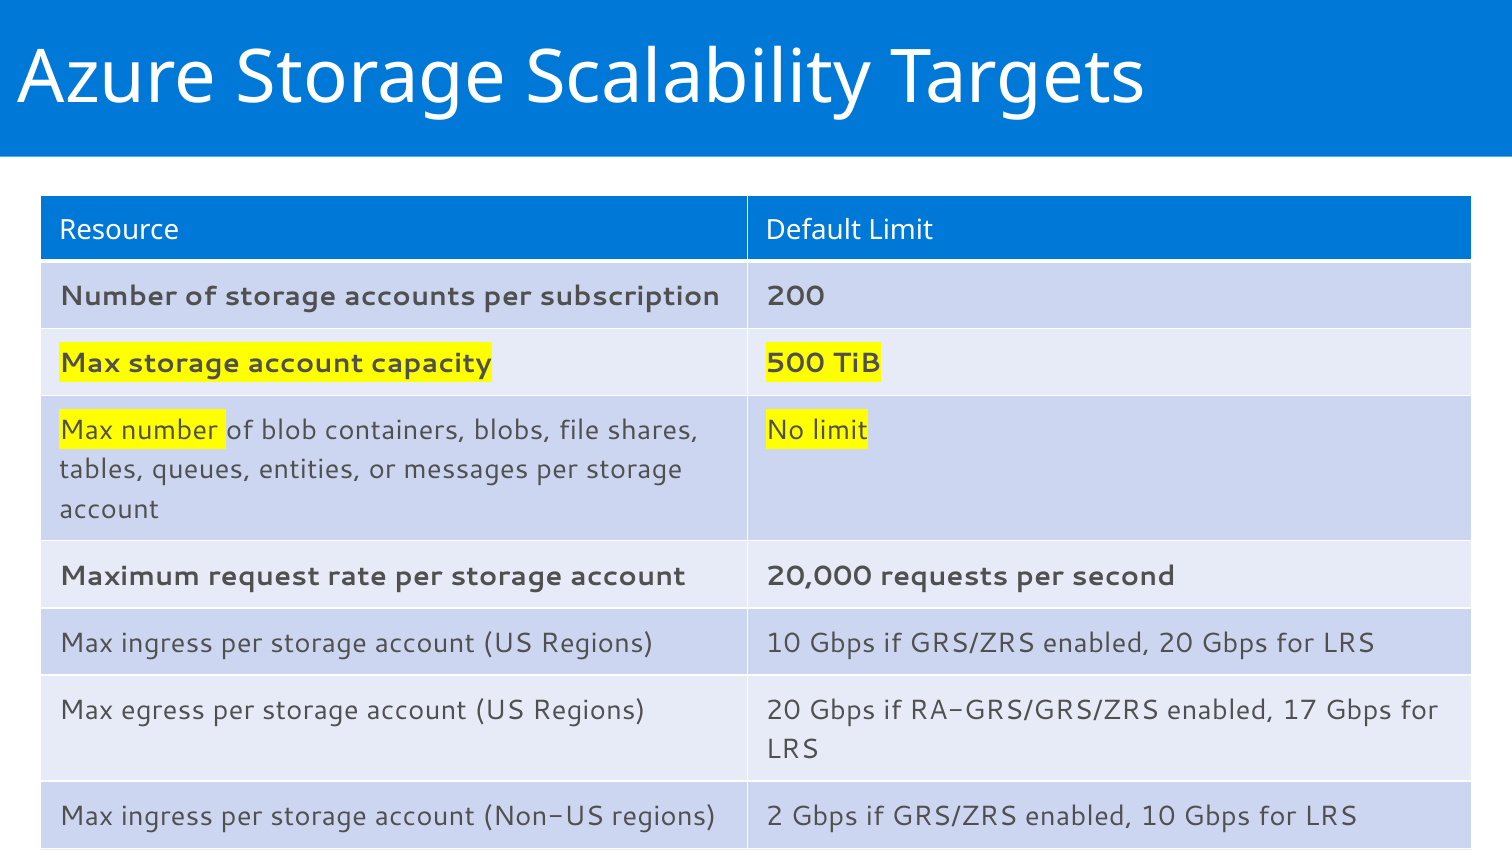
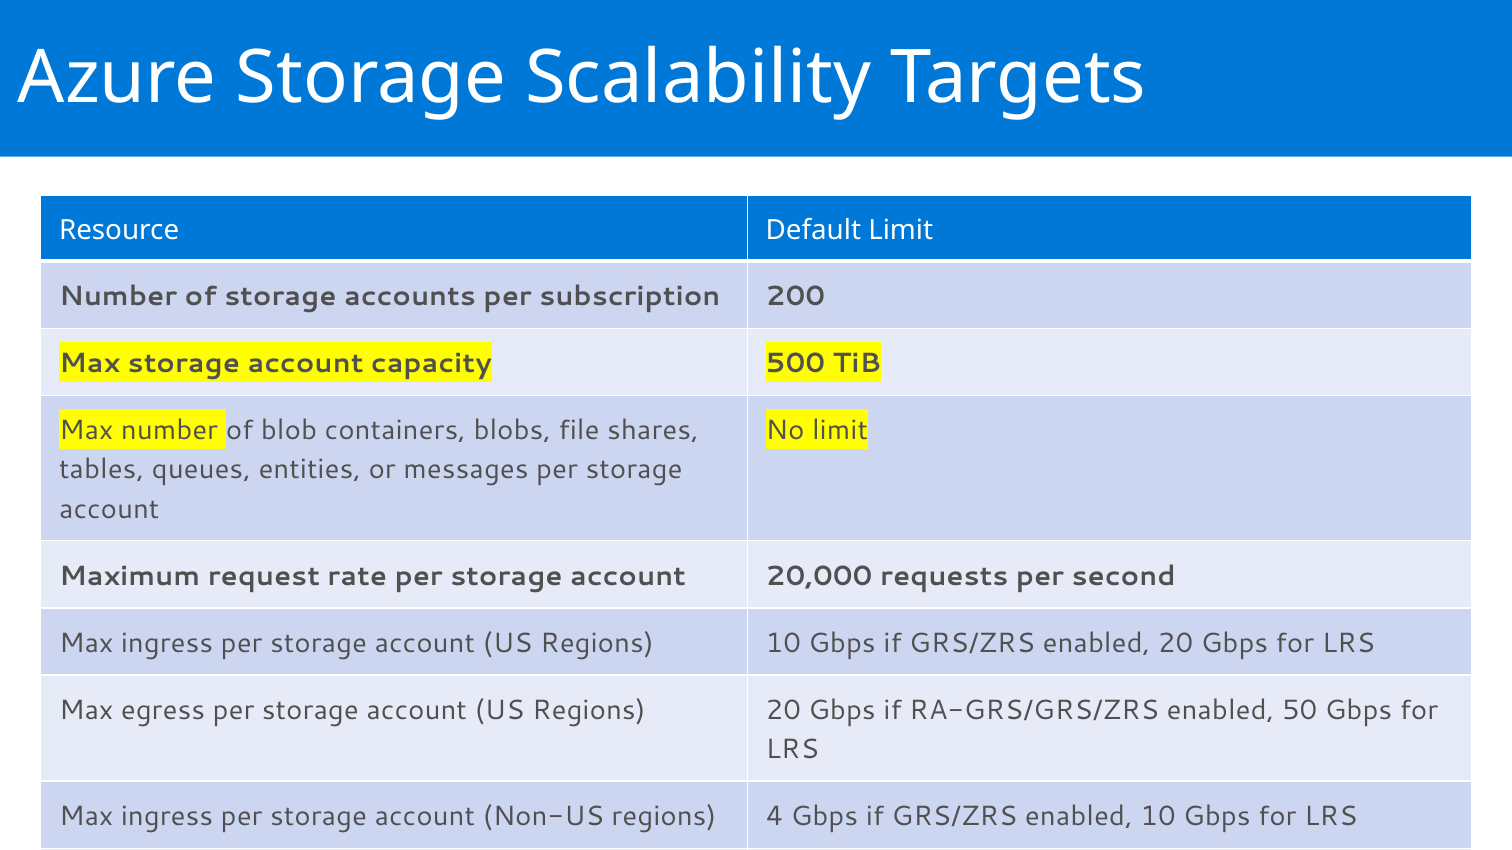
17: 17 -> 50 (1300, 710)
2: 2 -> 4 (775, 817)
